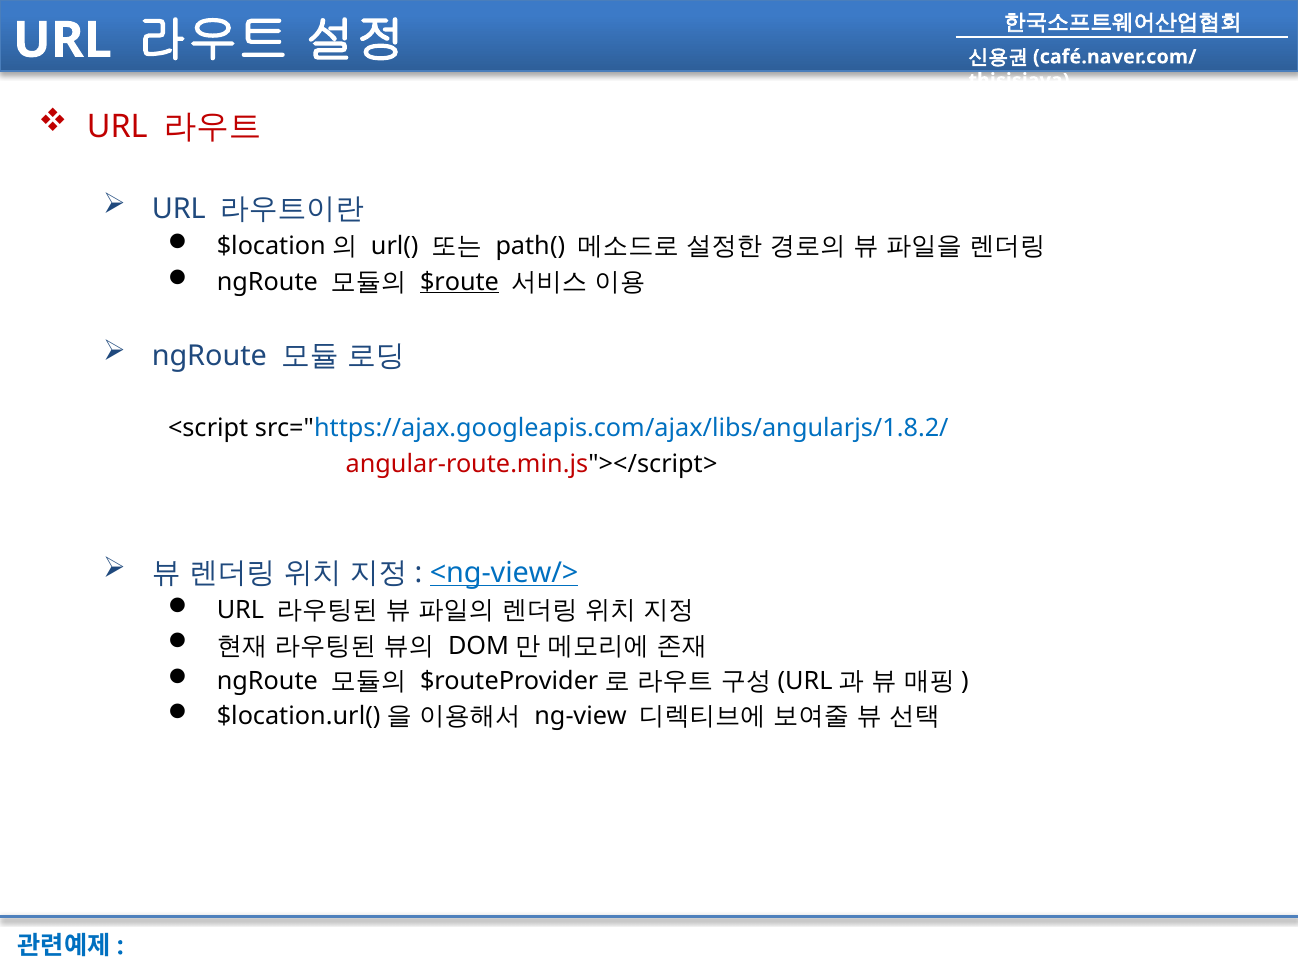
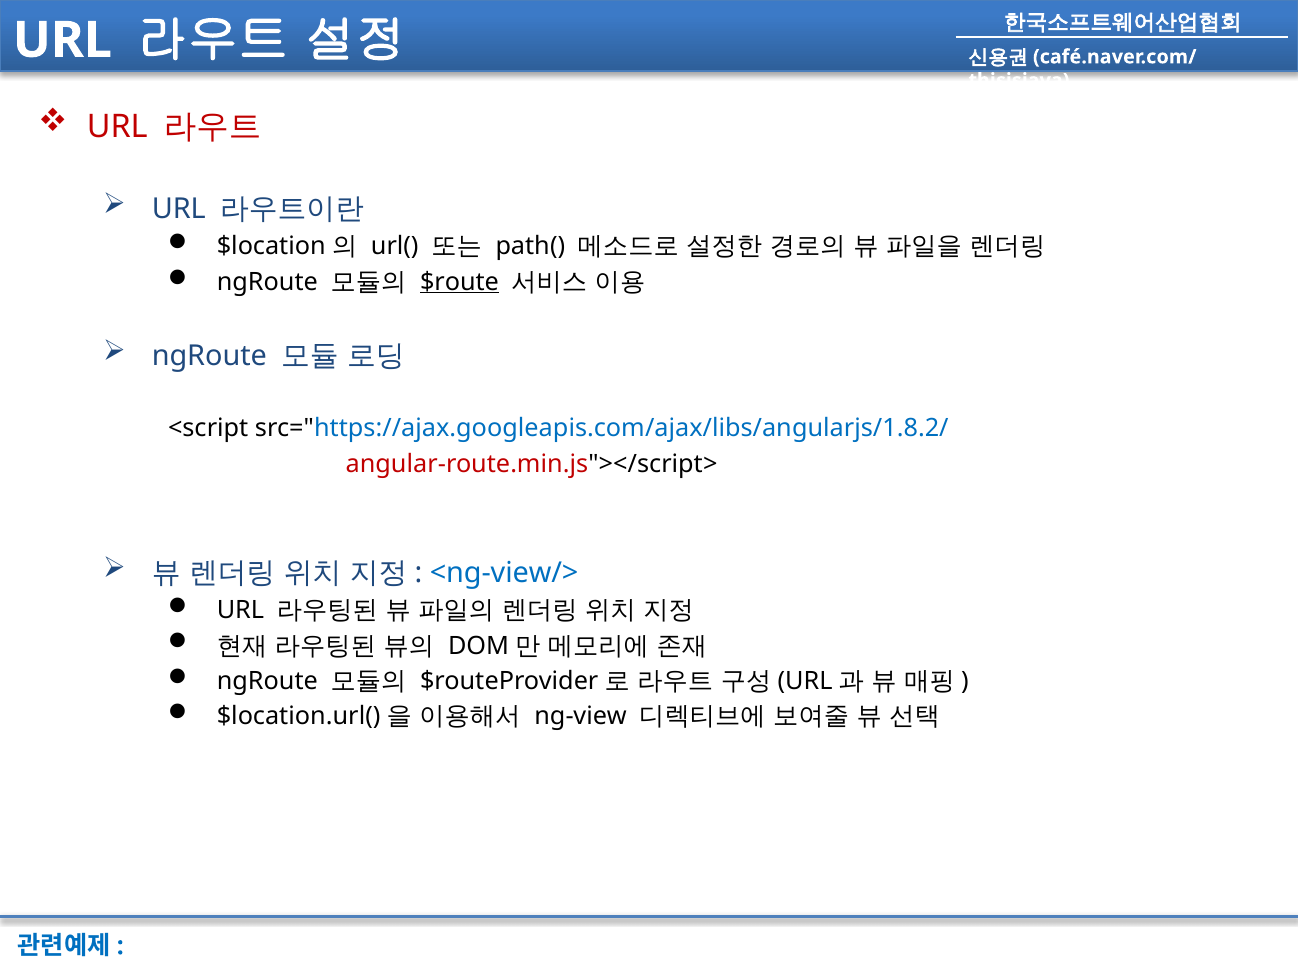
<ng-view/> underline: present -> none (504, 573)
